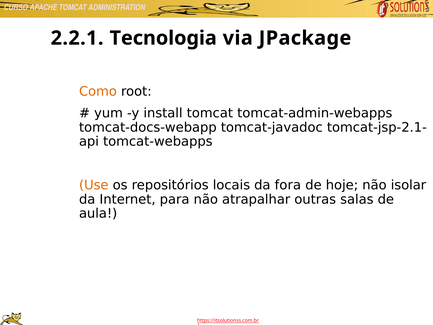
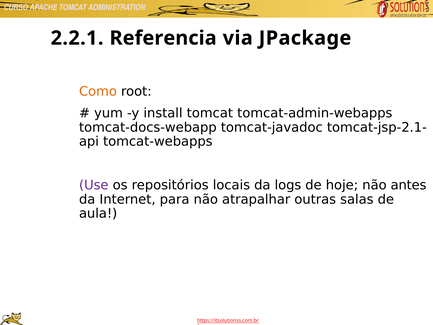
Tecnologia: Tecnologia -> Referencia (163, 38)
Use colour: orange -> purple (94, 185)
fora: fora -> logs (288, 185)
isolar: isolar -> antes (409, 185)
